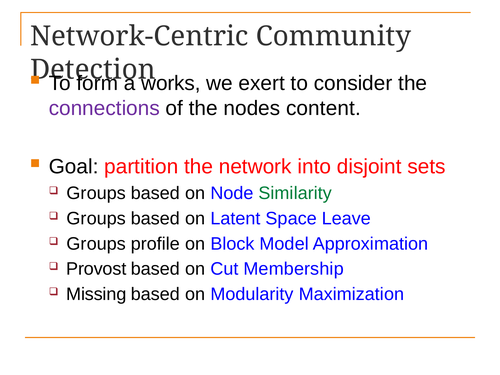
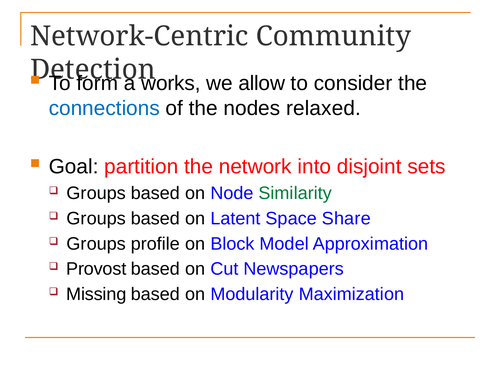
exert: exert -> allow (262, 83)
connections colour: purple -> blue (104, 108)
content: content -> relaxed (323, 108)
Leave: Leave -> Share (346, 218)
Membership: Membership -> Newspapers (294, 269)
